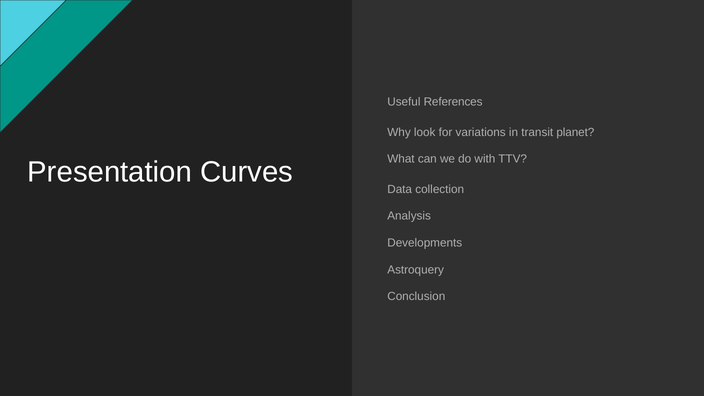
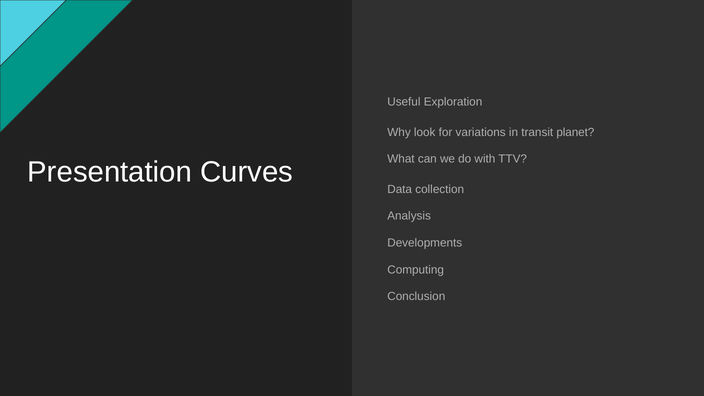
References: References -> Exploration (453, 102)
Astroquery: Astroquery -> Computing (416, 270)
